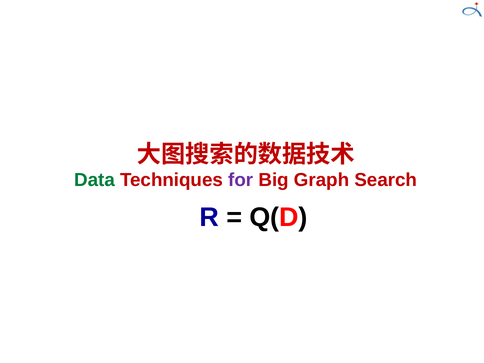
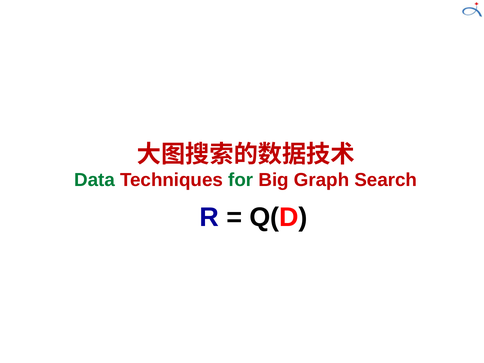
for colour: purple -> green (241, 180)
